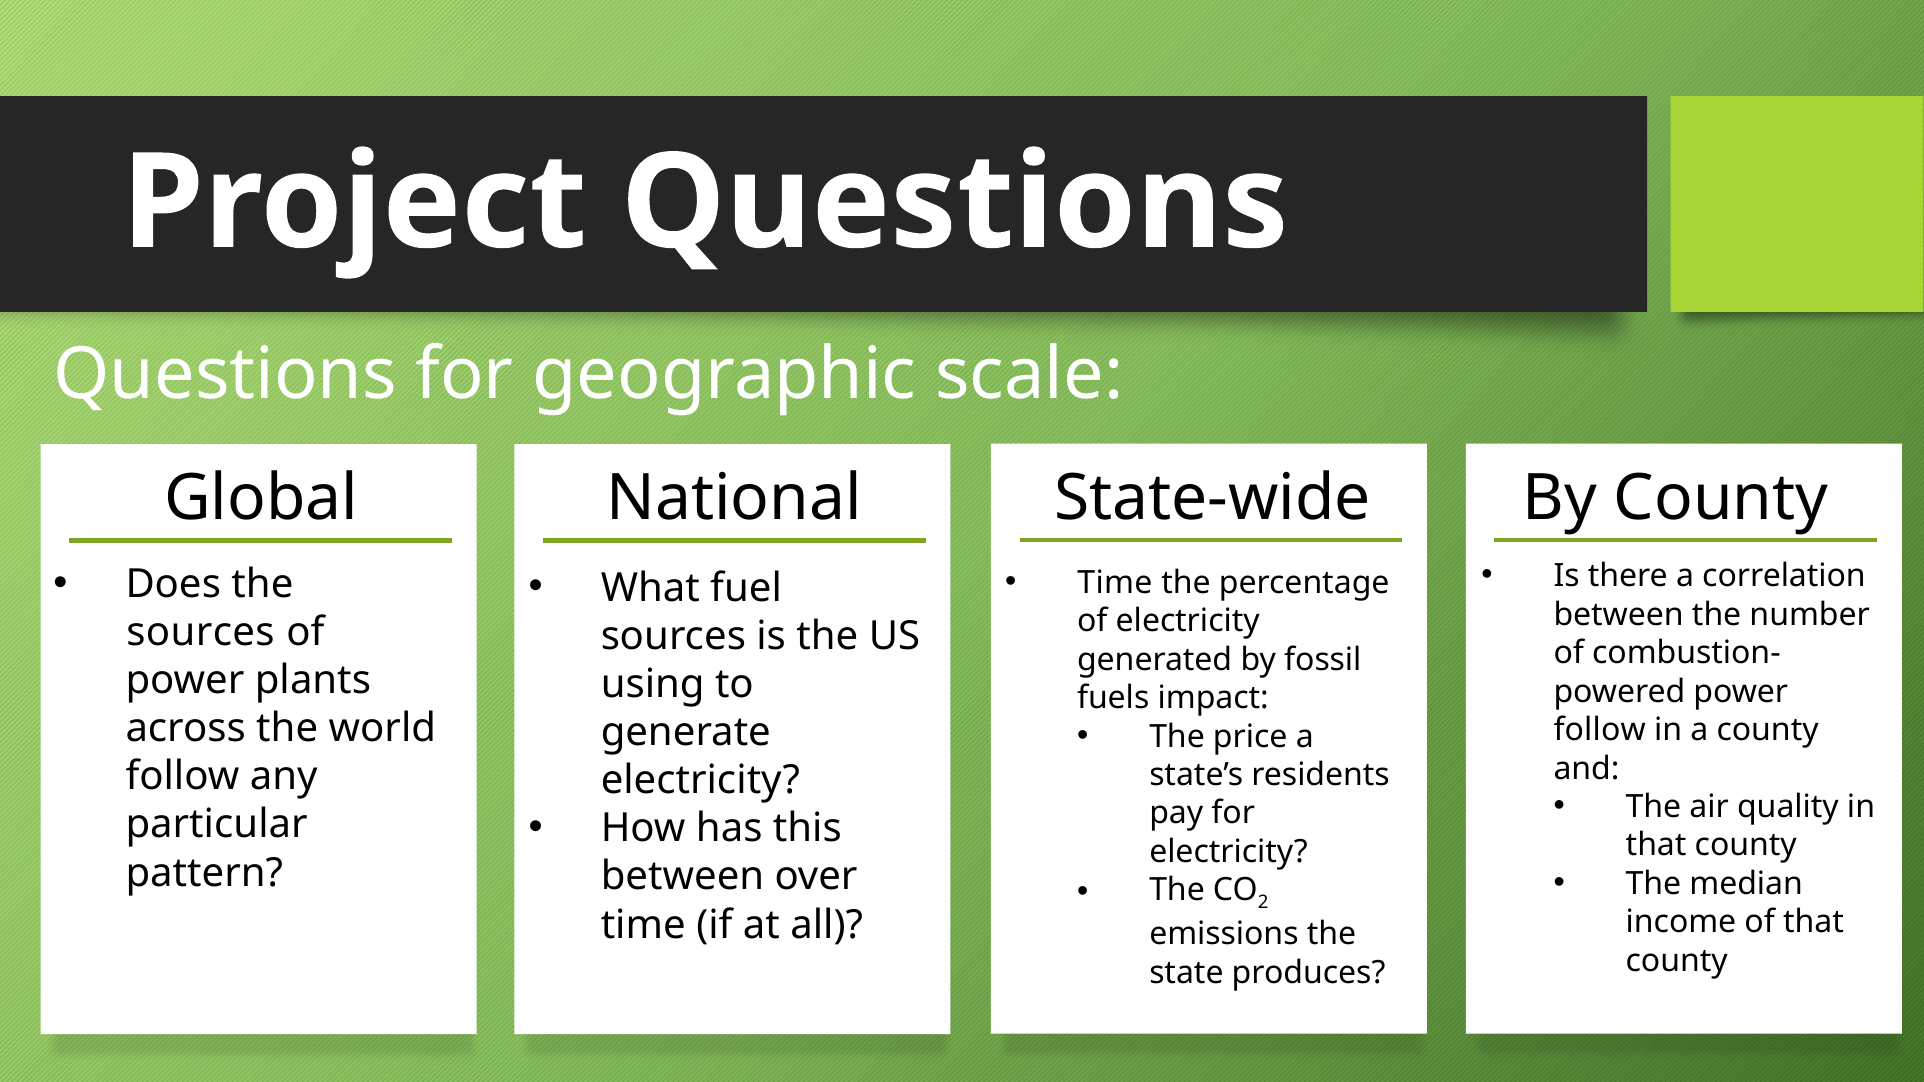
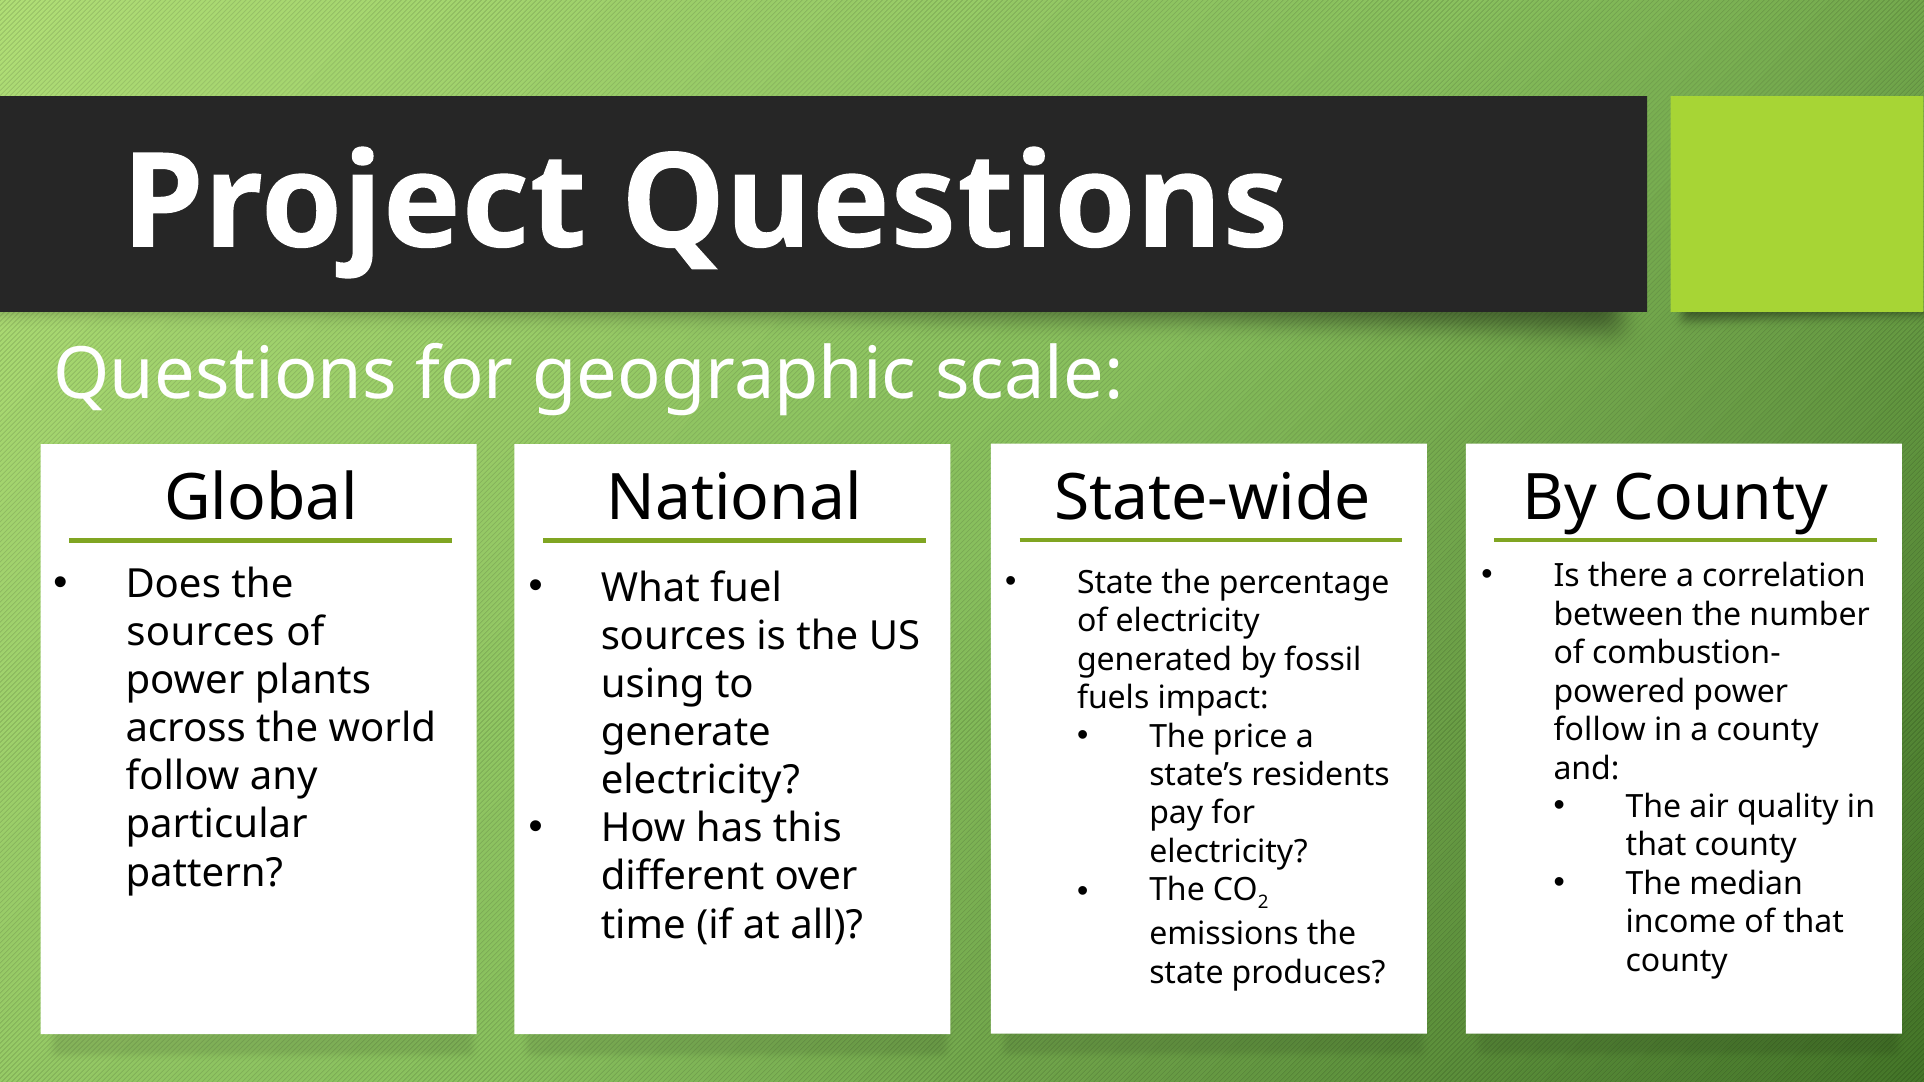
Time: Time -> State (1115, 583)
between: between -> different (683, 877)
